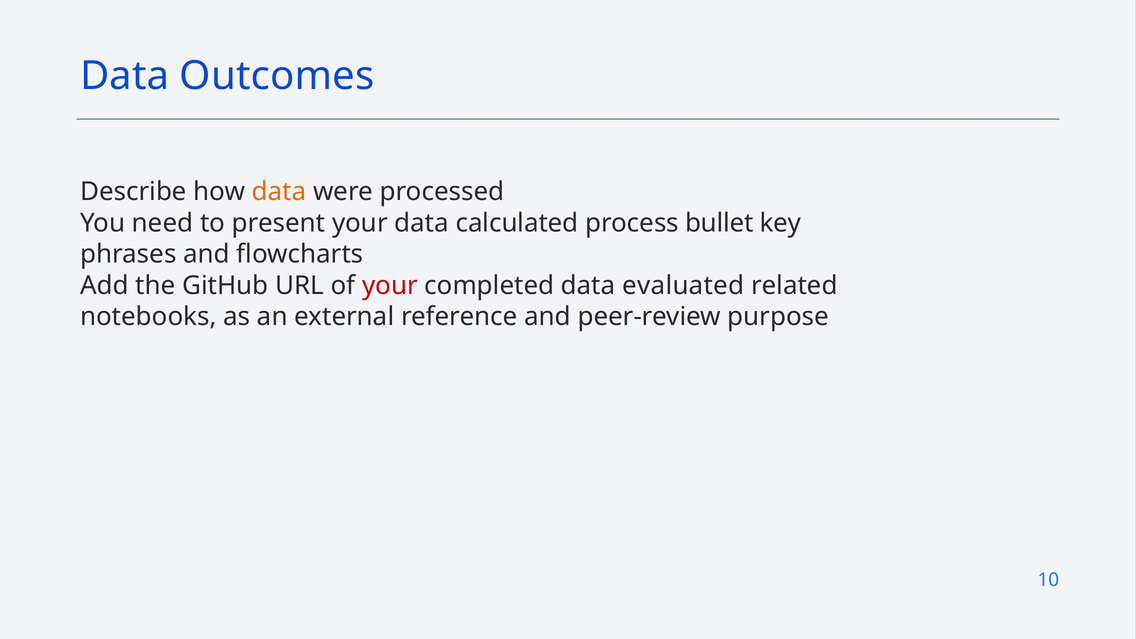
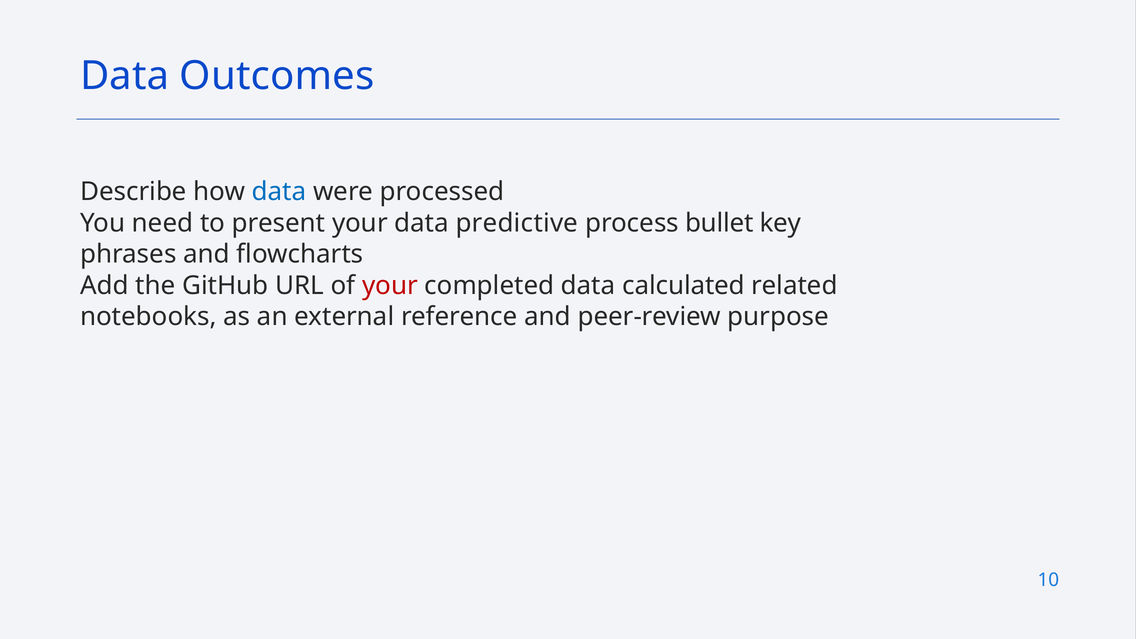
data colour: orange -> blue (279, 192)
calculated: calculated -> predictive (517, 223)
evaluated: evaluated -> calculated (684, 285)
